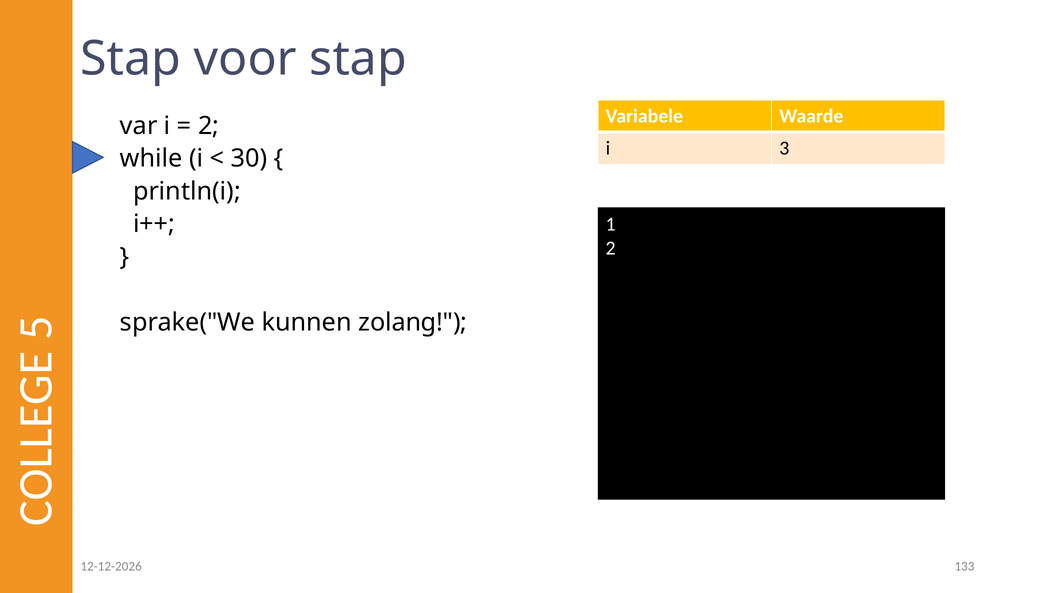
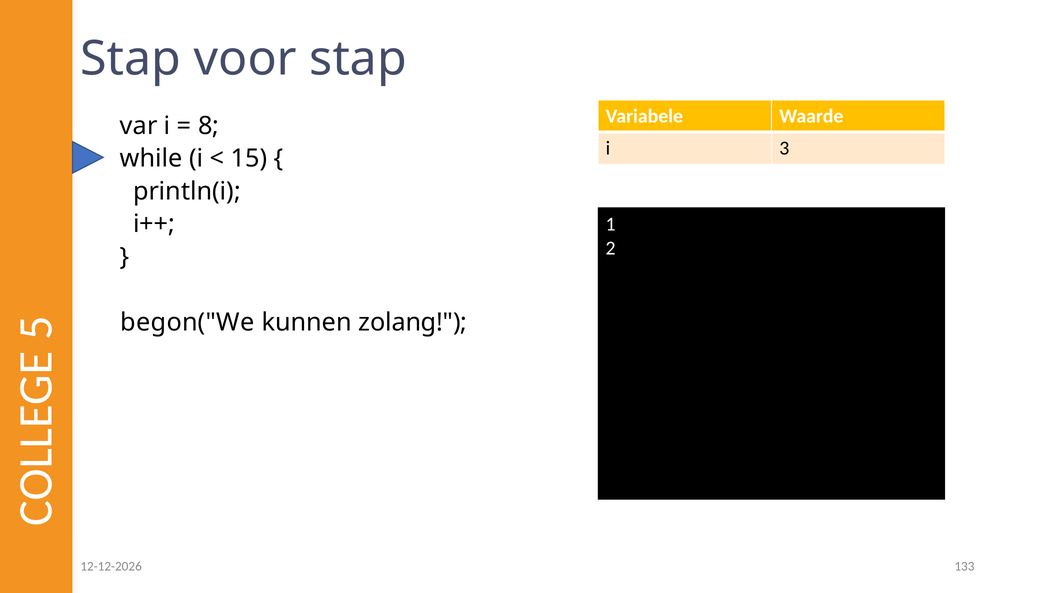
2: 2 -> 8 (209, 126)
30: 30 -> 15 (249, 159)
sprake("We: sprake("We -> begon("We (187, 322)
